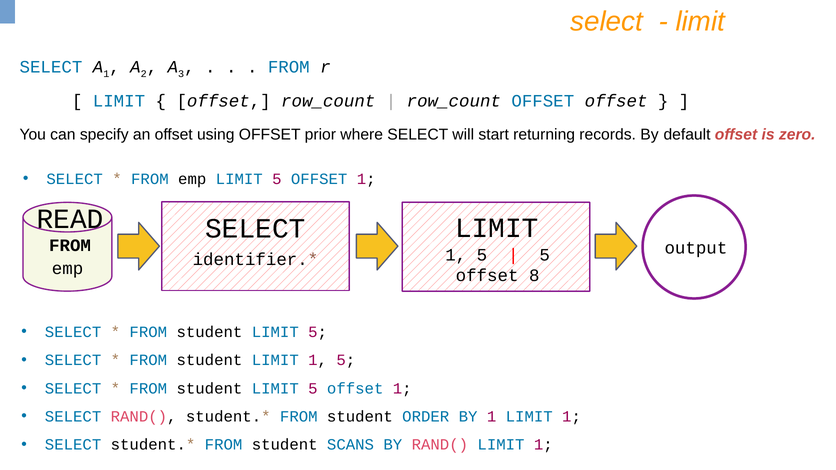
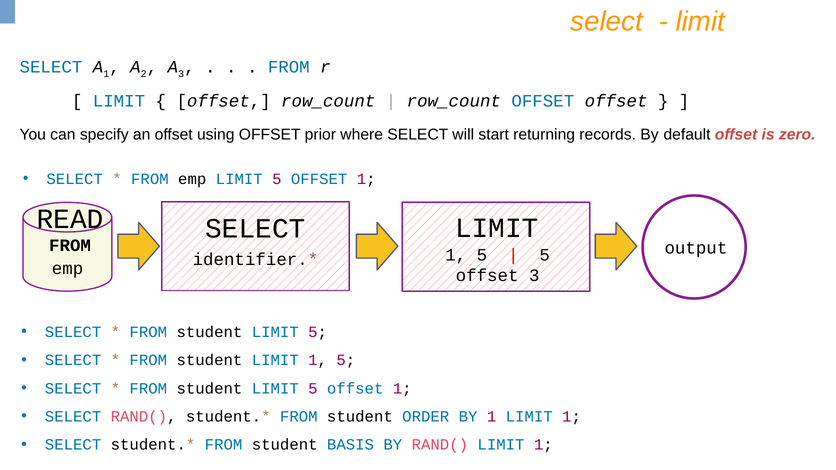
offset 8: 8 -> 3 (534, 276)
SCANS: SCANS -> BASIS (351, 445)
